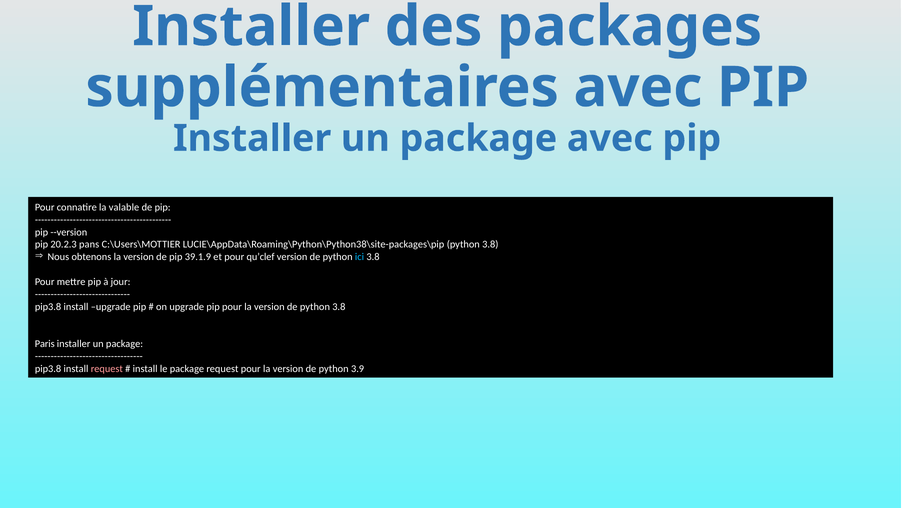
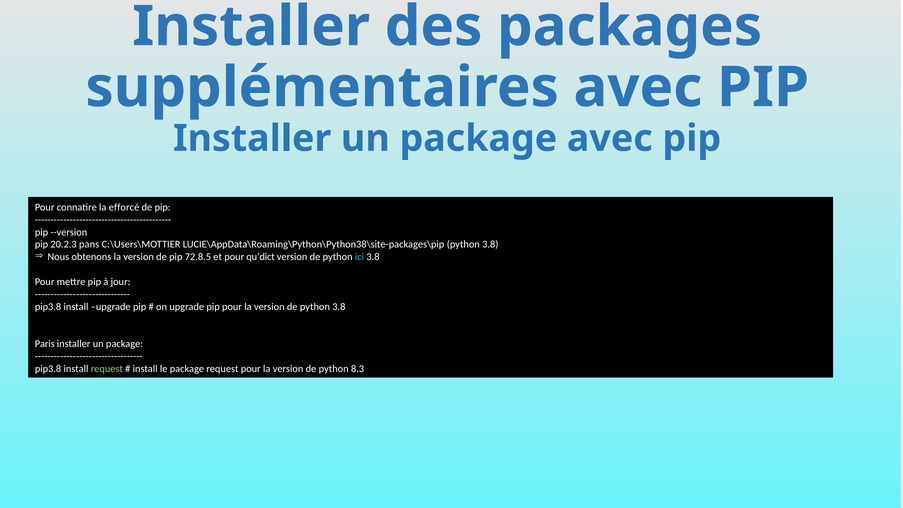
valable: valable -> efforcé (124, 207)
39.1.9: 39.1.9 -> 72.8.5 (198, 257)
qu’clef: qu’clef -> qu’dict (261, 257)
request colour: pink -> light green (107, 369)
3.9: 3.9 -> 8.3 (358, 369)
